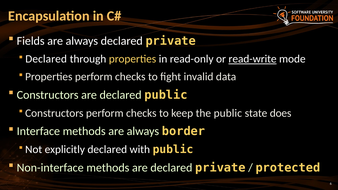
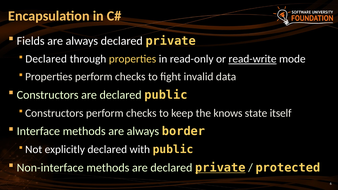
the public: public -> knows (228, 113)
does: does -> itself (281, 113)
private underline: none -> present (220, 168)
